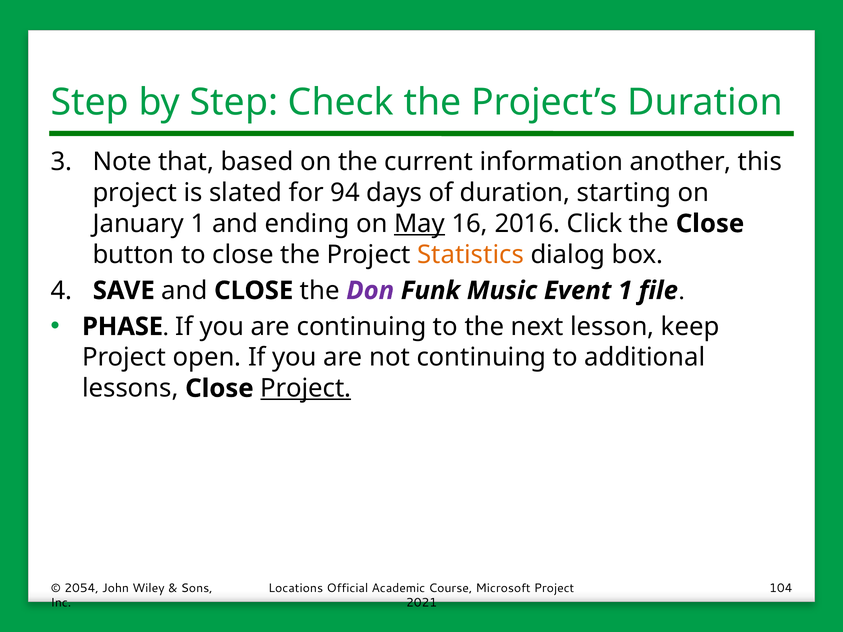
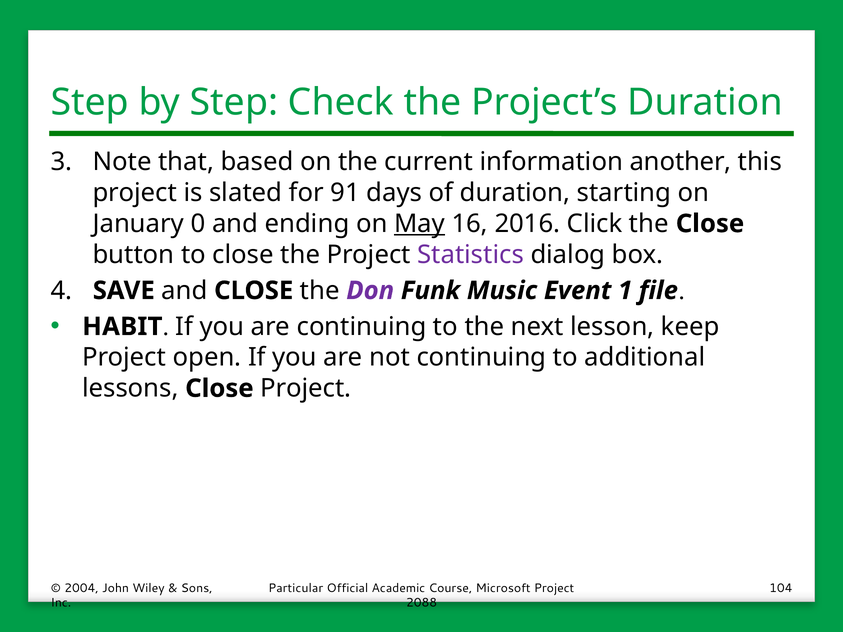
94: 94 -> 91 (345, 193)
January 1: 1 -> 0 (198, 224)
Statistics colour: orange -> purple (471, 255)
PHASE: PHASE -> HABIT (122, 327)
Project underline: present -> none (306, 389)
2054: 2054 -> 2004 (82, 588)
Locations: Locations -> Particular (296, 588)
2021: 2021 -> 2088 (422, 603)
